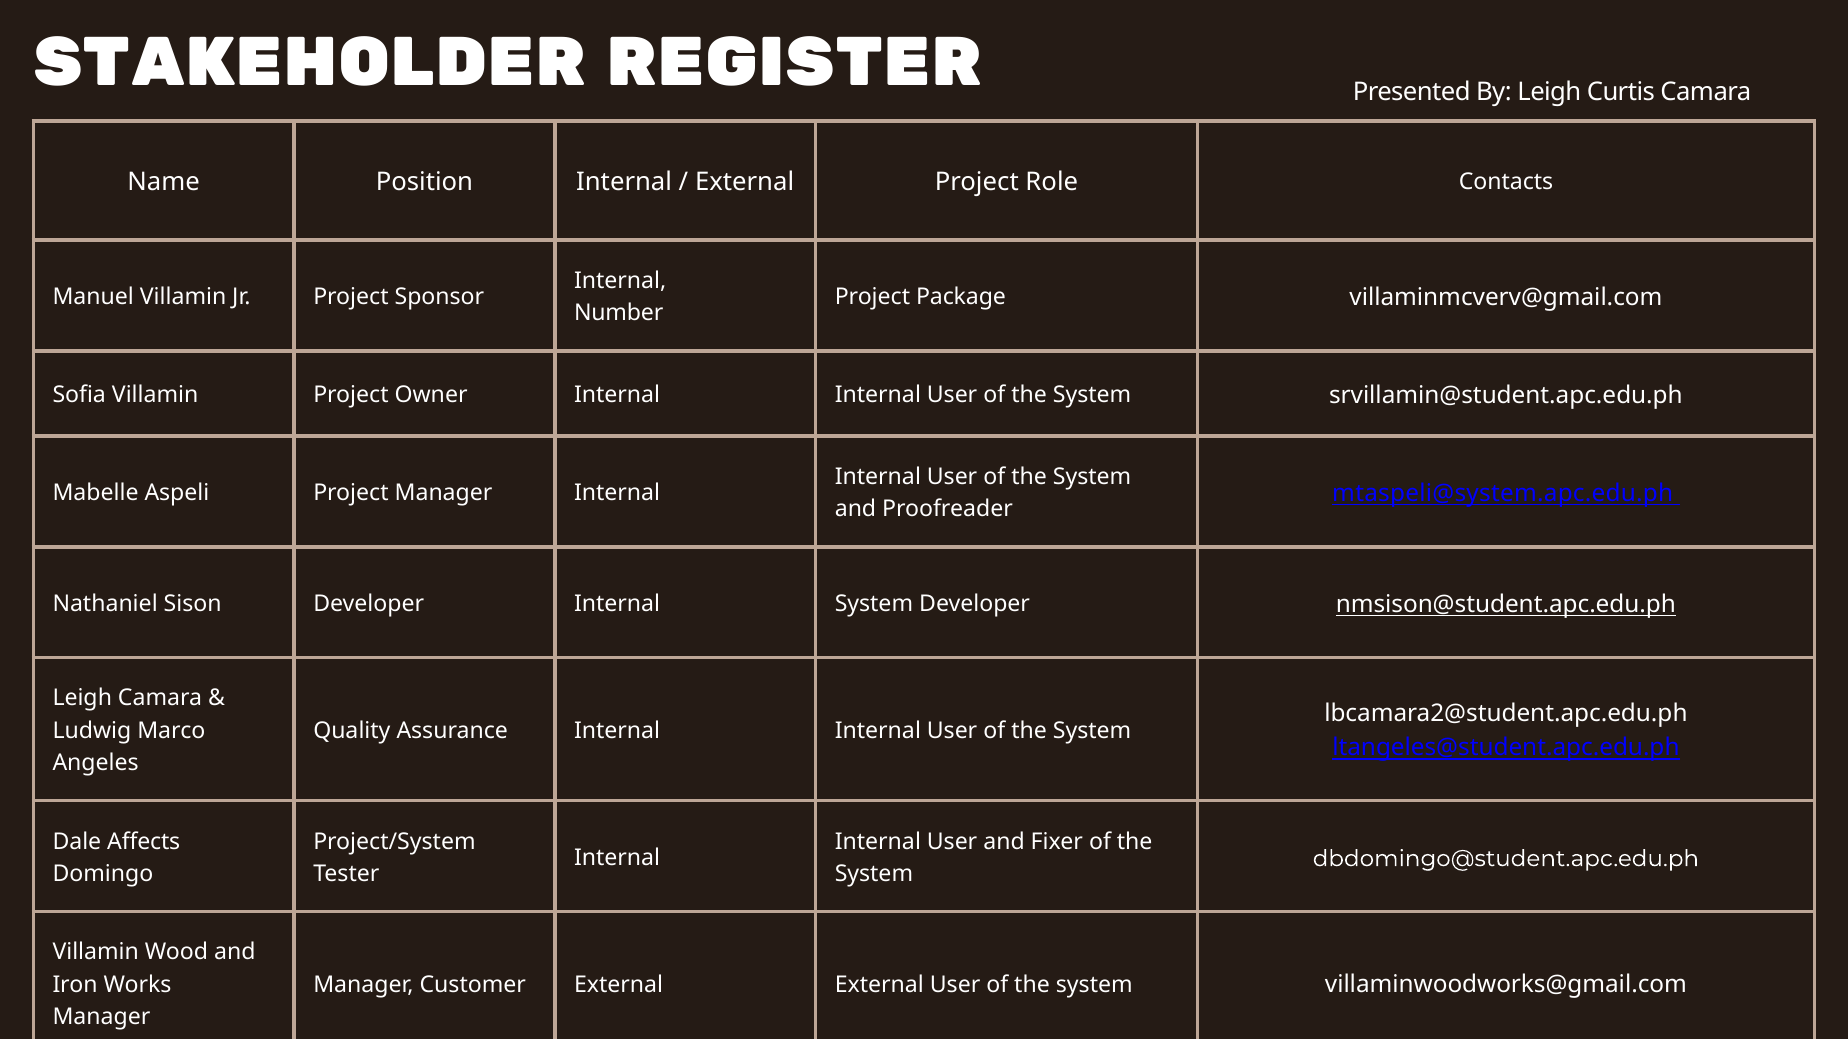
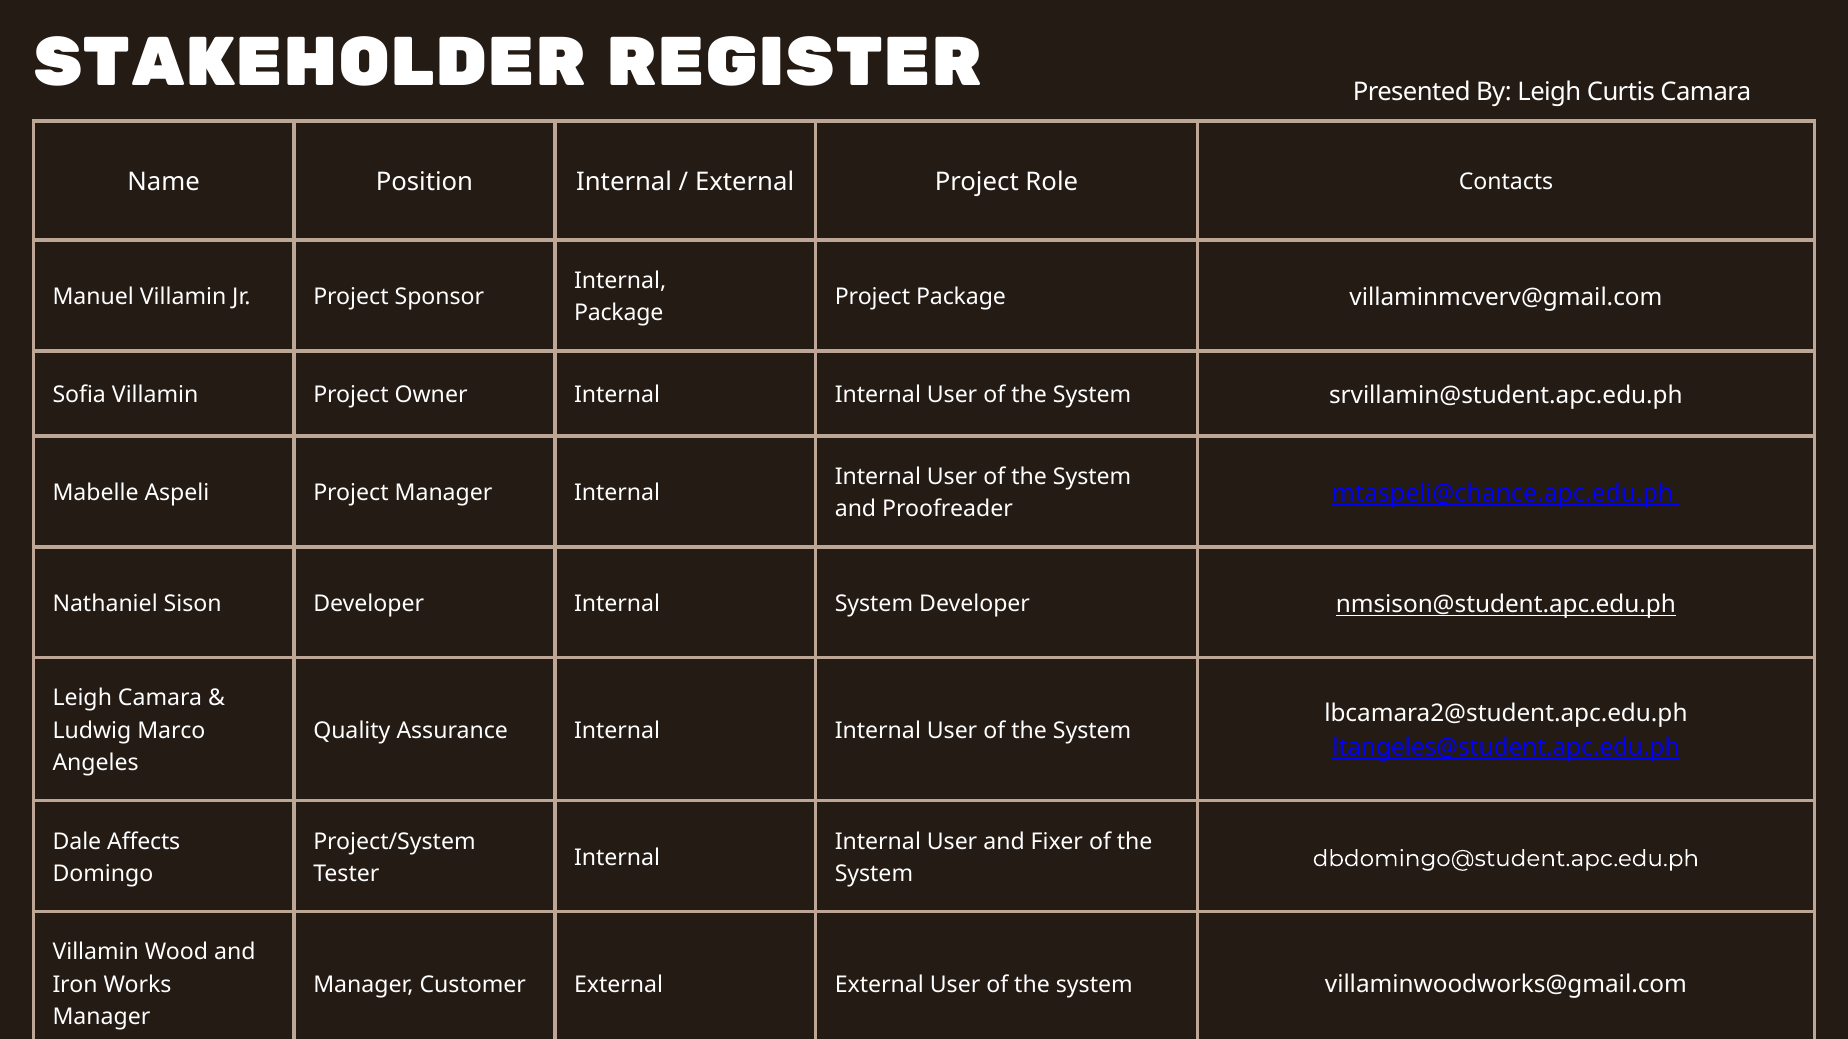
Number: Number -> Package (619, 313)
mtaspeli@system.apc.edu.ph: mtaspeli@system.apc.edu.ph -> mtaspeli@chance.apc.edu.ph (1503, 494)
